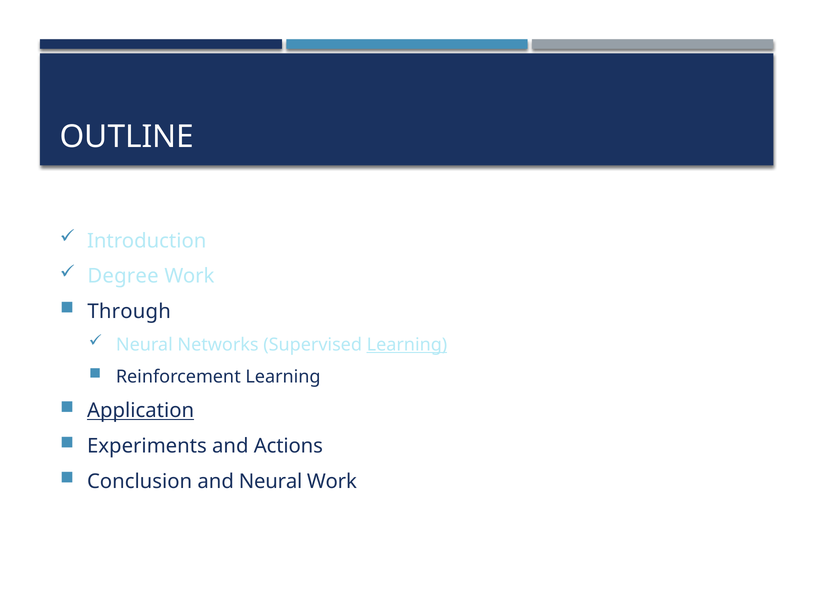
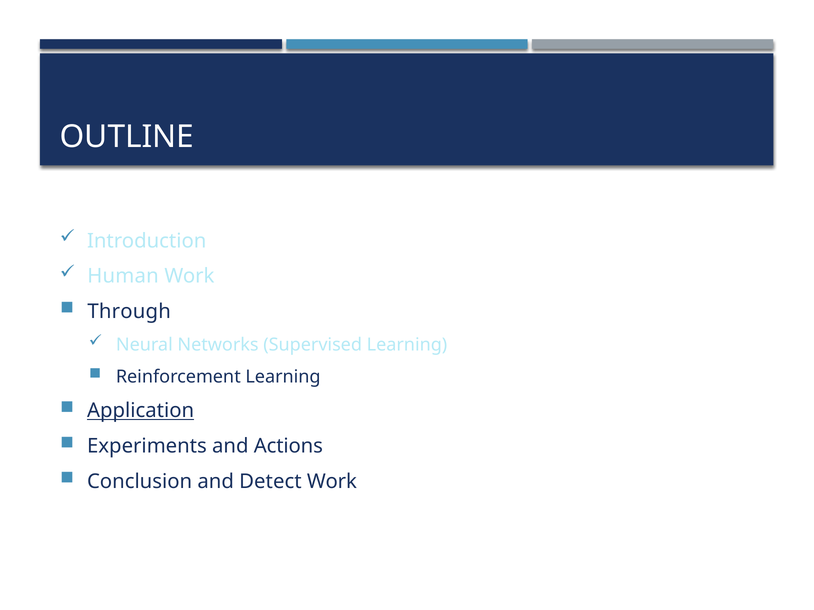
Degree: Degree -> Human (123, 276)
Learning underline: present -> none (407, 345)
and Neural: Neural -> Detect (270, 482)
